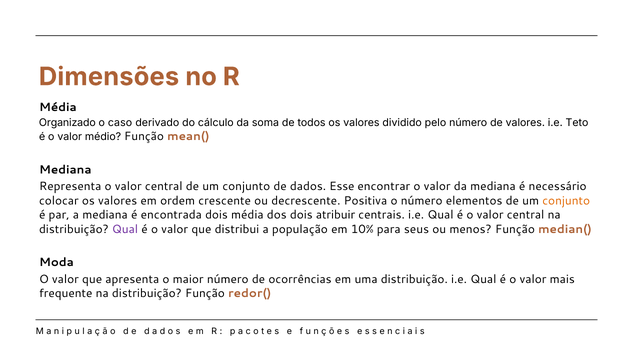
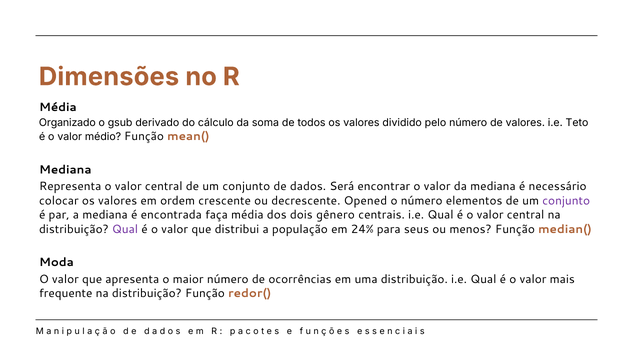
caso: caso -> gsub (120, 123)
Esse: Esse -> Será (342, 186)
Positiva: Positiva -> Opened (365, 201)
conjunto colour: orange -> purple (566, 201)
encontrada dois: dois -> faça (217, 215)
atribuir: atribuir -> gênero (335, 215)
10%: 10% -> 24% (362, 229)
